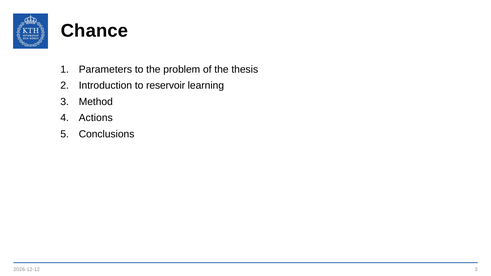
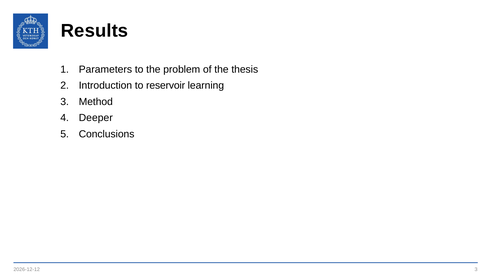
Chance: Chance -> Results (95, 31)
Actions: Actions -> Deeper (96, 118)
